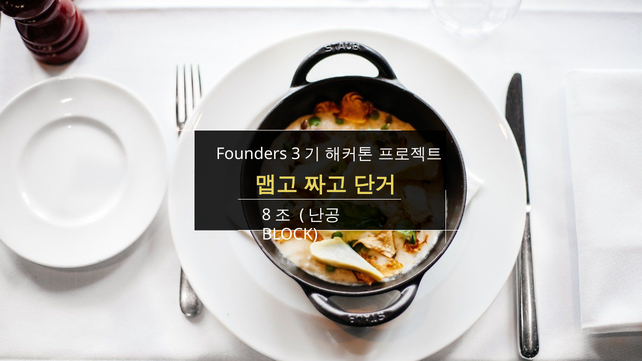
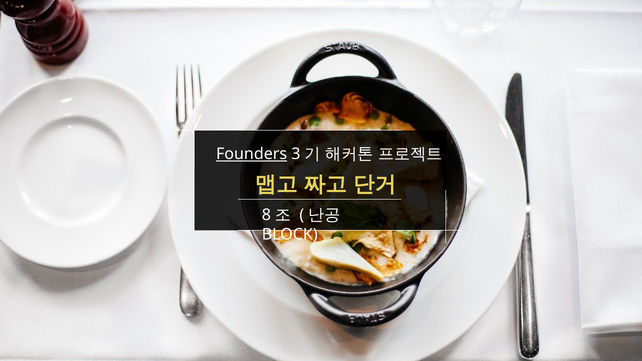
Founders underline: none -> present (252, 154)
